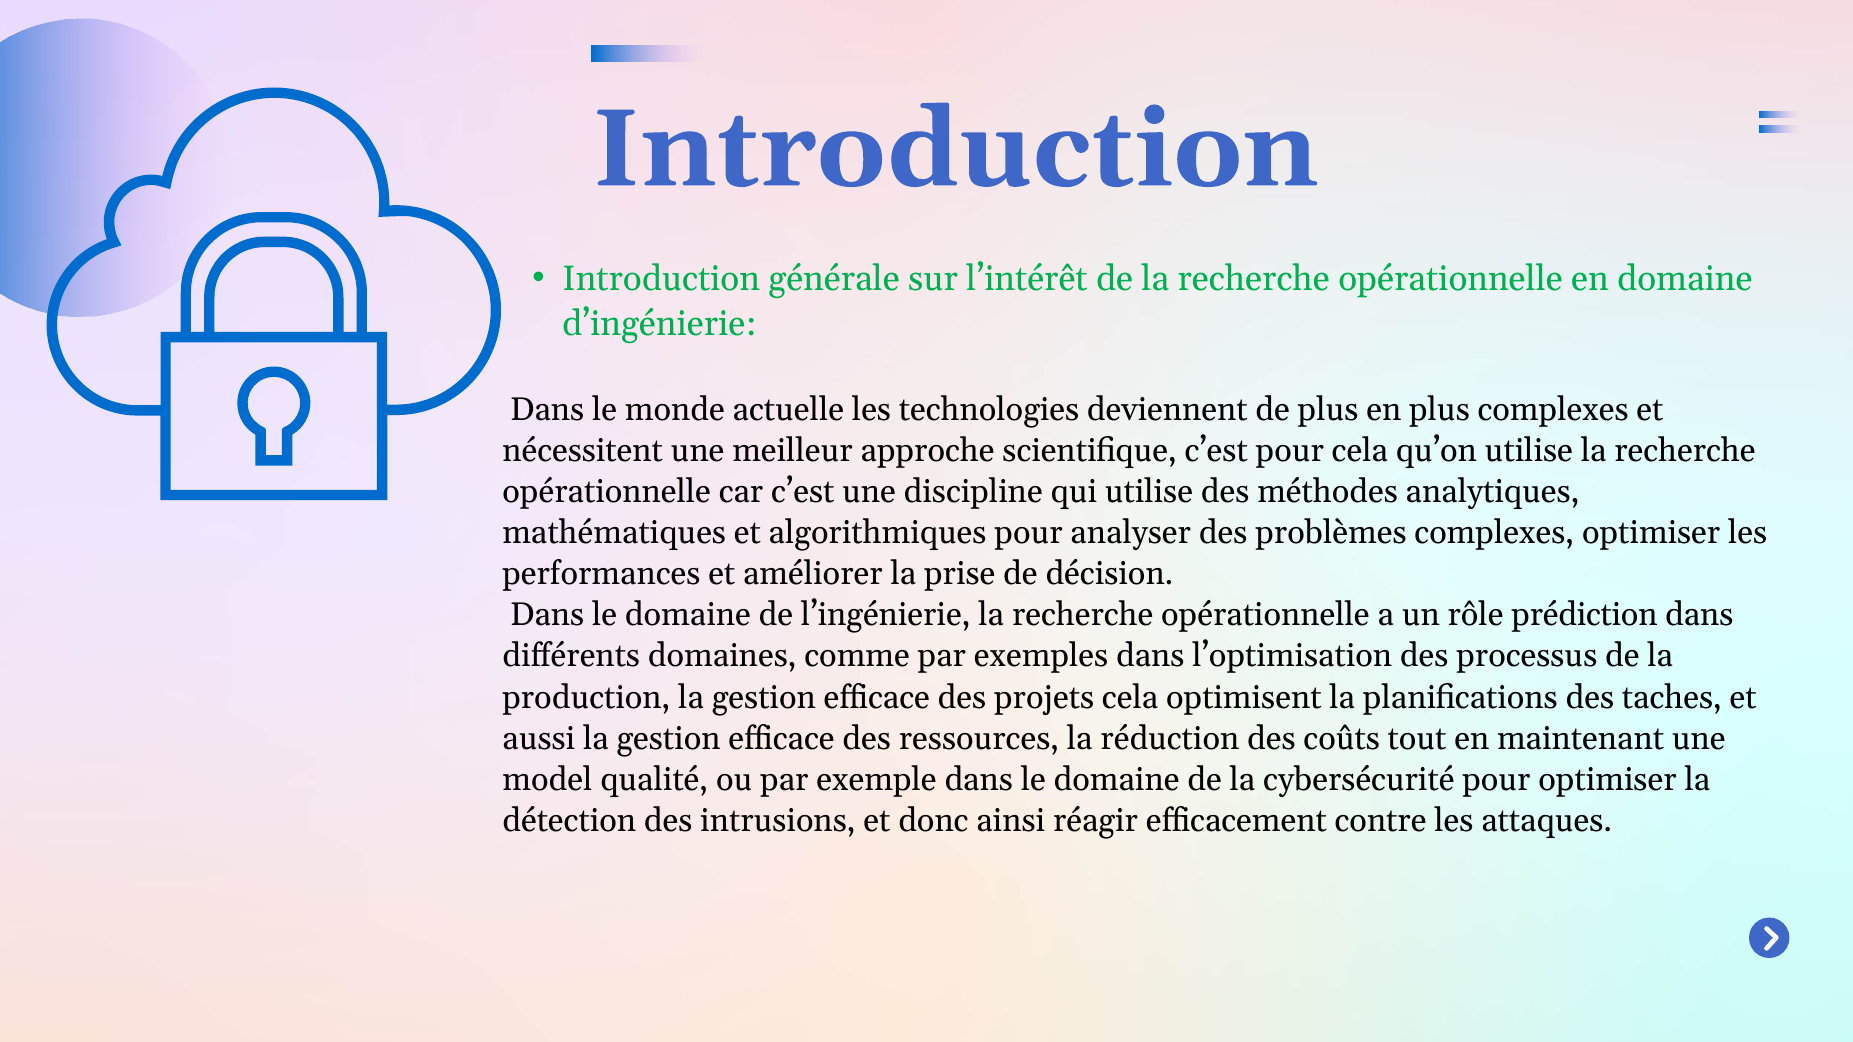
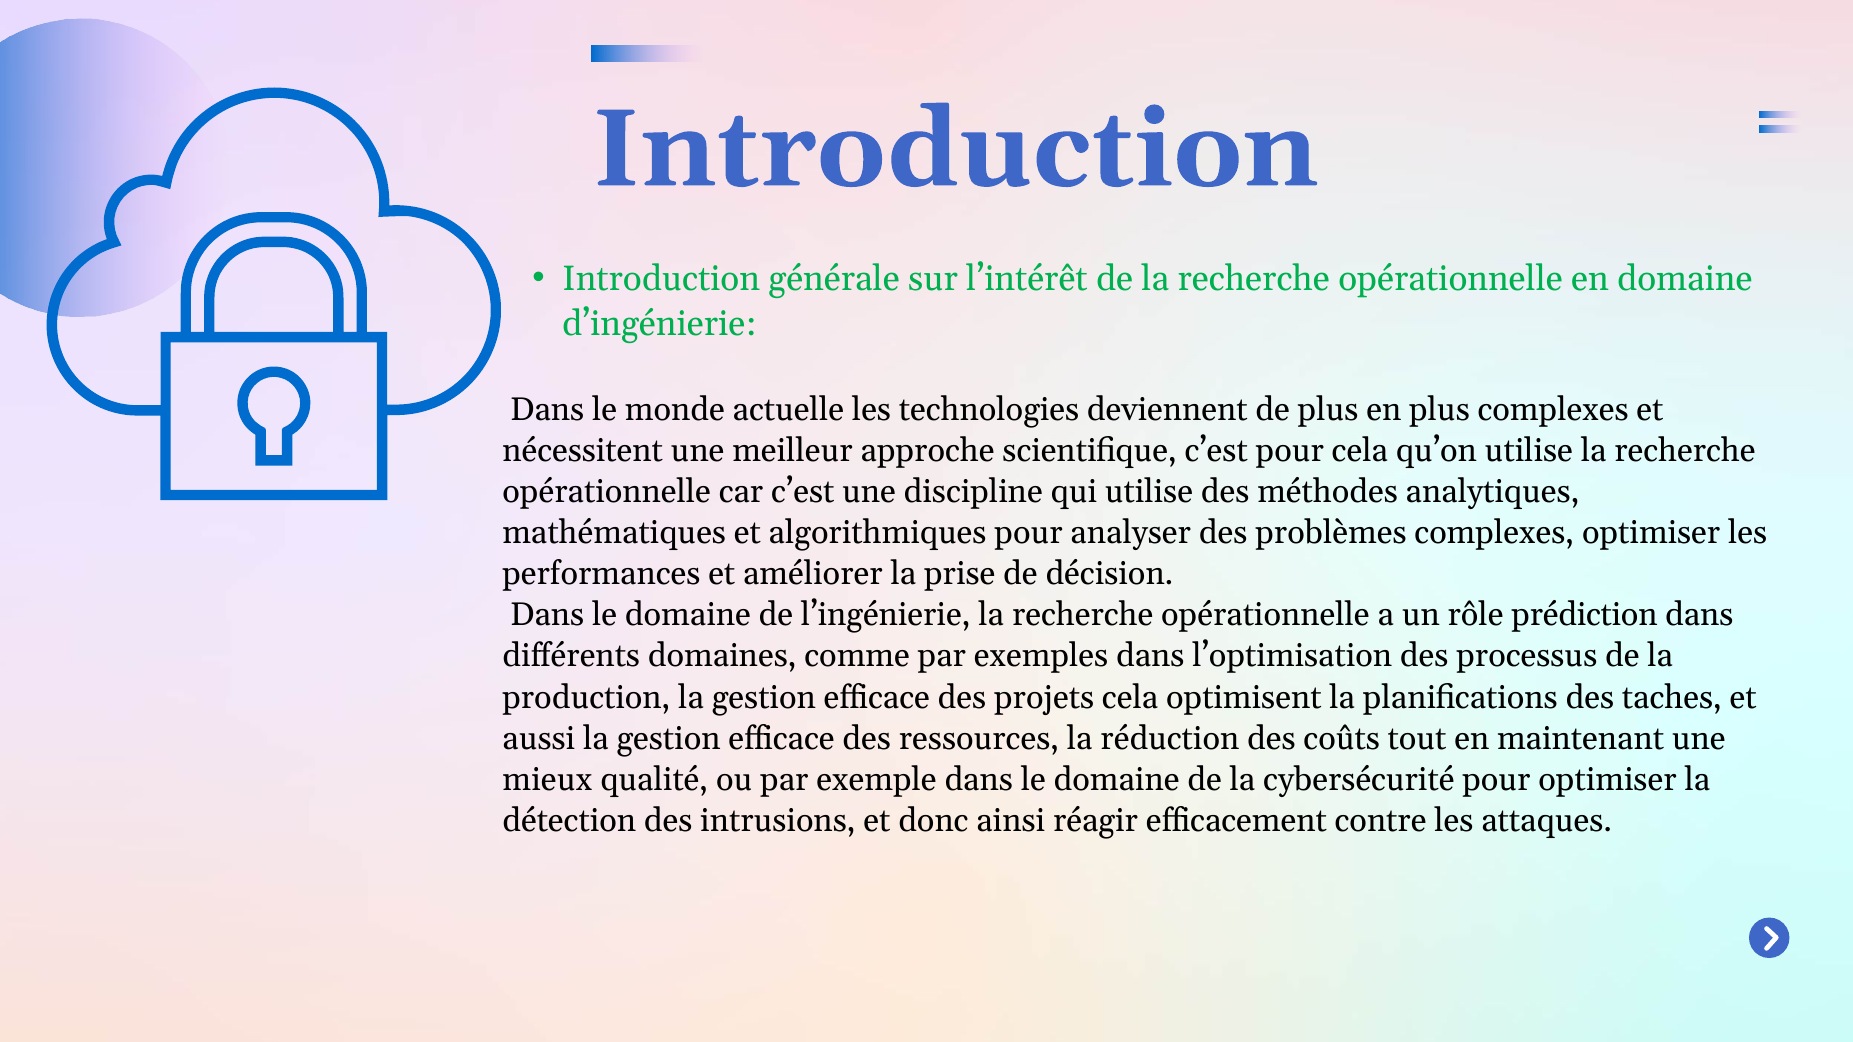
model: model -> mieux (547, 780)
